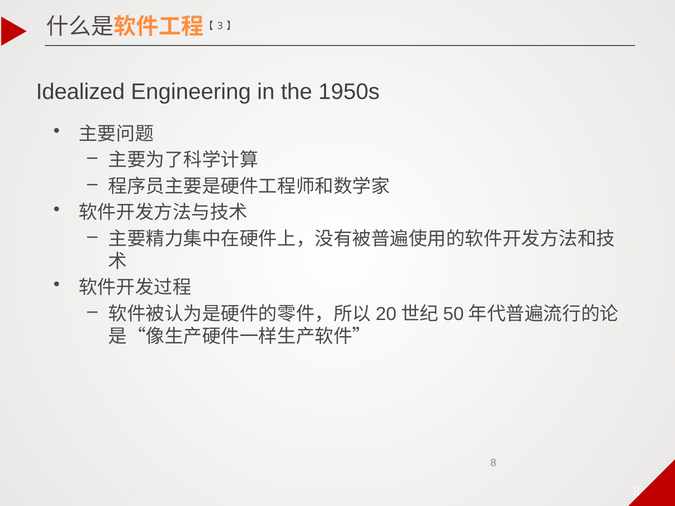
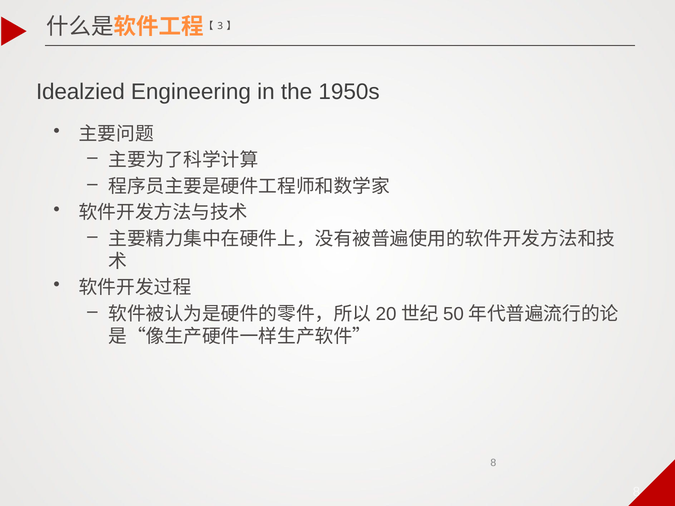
Idealized: Idealized -> Idealzied (80, 92)
